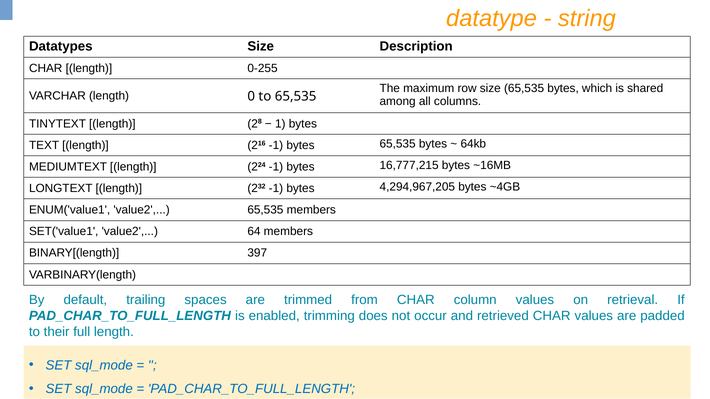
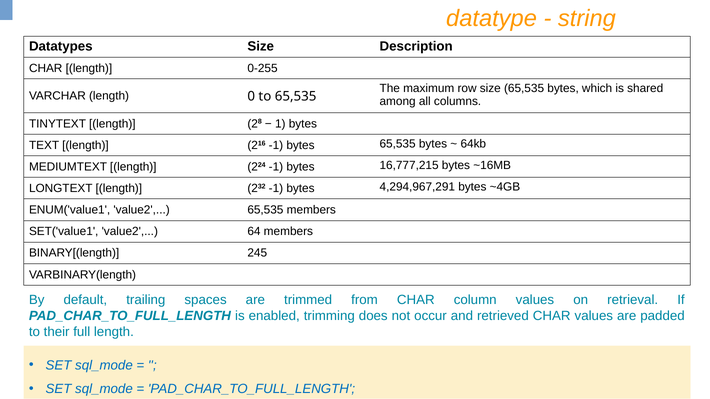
4,294,967,205: 4,294,967,205 -> 4,294,967,291 (417, 187)
397: 397 -> 245 (257, 253)
